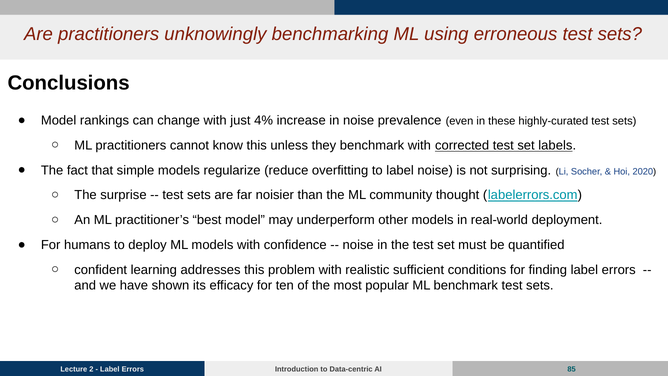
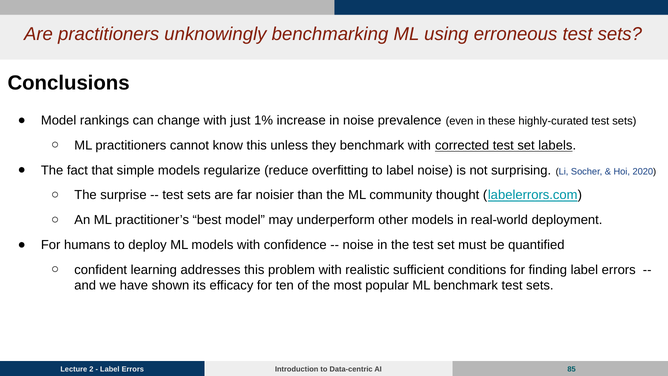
4%: 4% -> 1% (264, 120)
